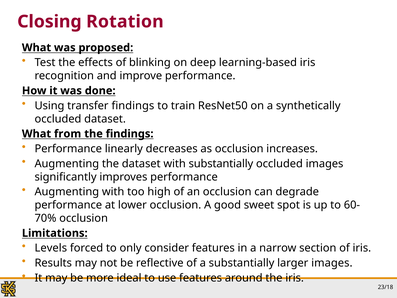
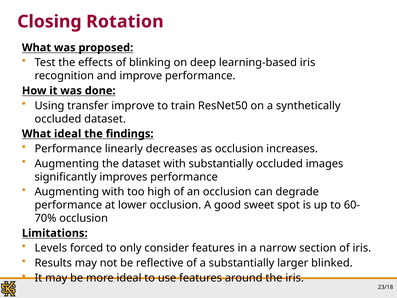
transfer findings: findings -> improve (133, 106)
What from: from -> ideal (68, 134)
larger images: images -> blinked (332, 263)
